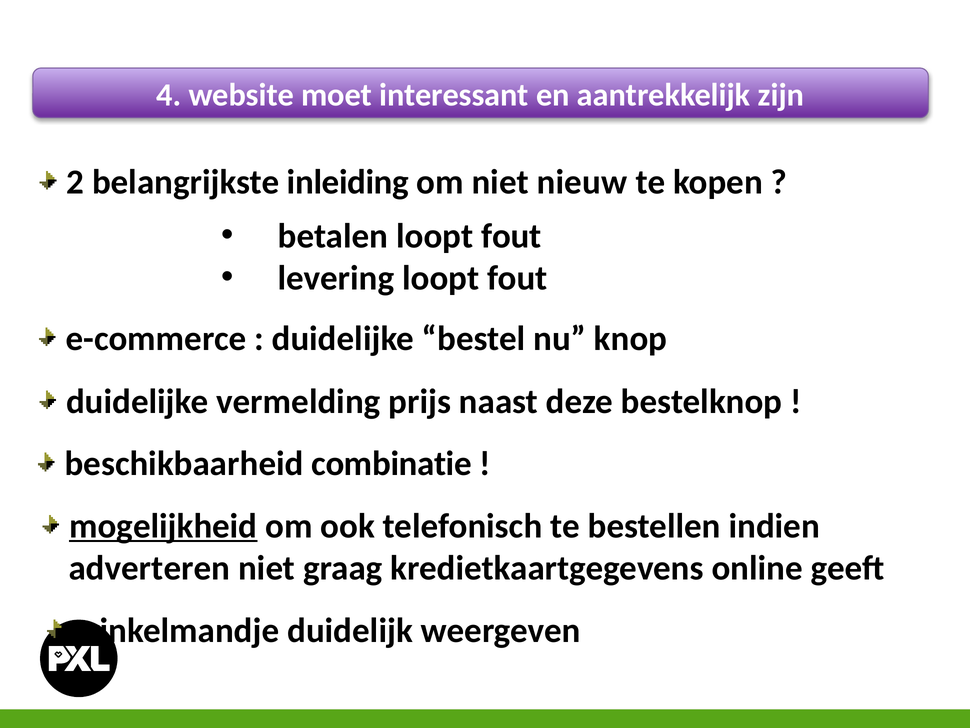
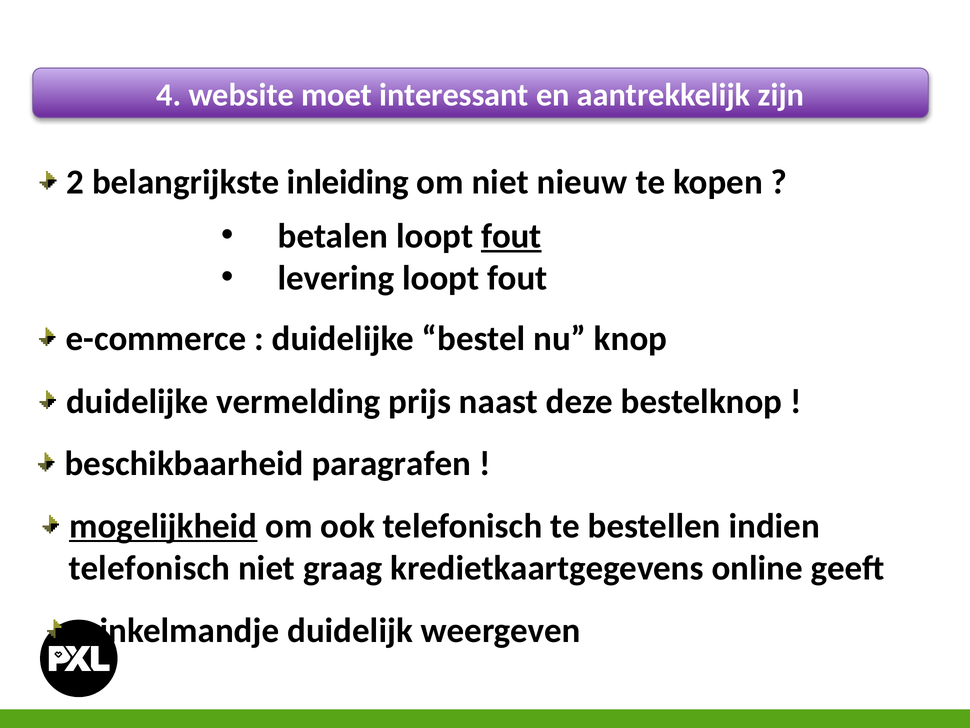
fout underline: none -> present (511, 236)
combinatie: combinatie -> paragrafen (391, 463)
adverteren: adverteren -> telefonisch (149, 568)
